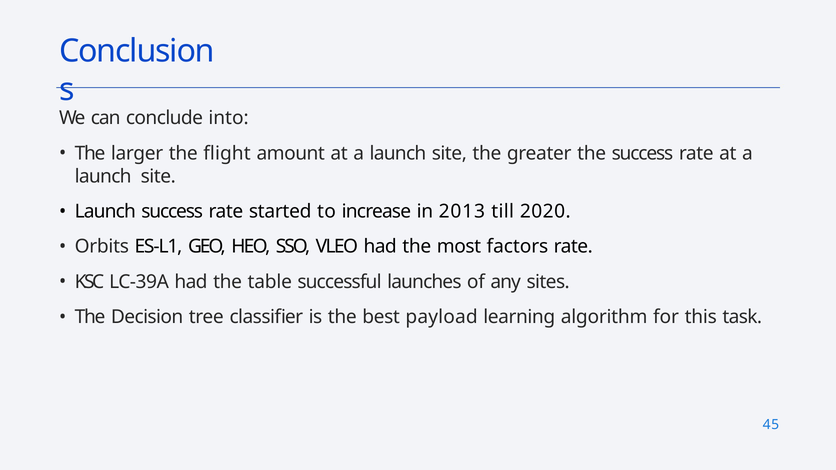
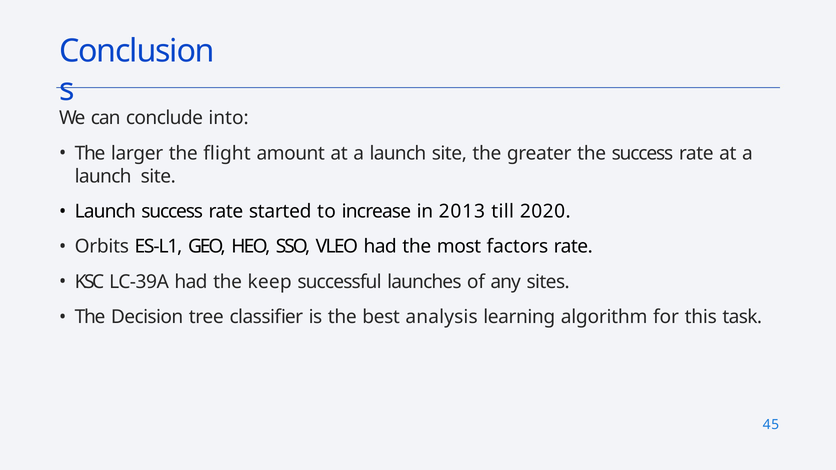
table: table -> keep (270, 282)
payload: payload -> analysis (442, 317)
